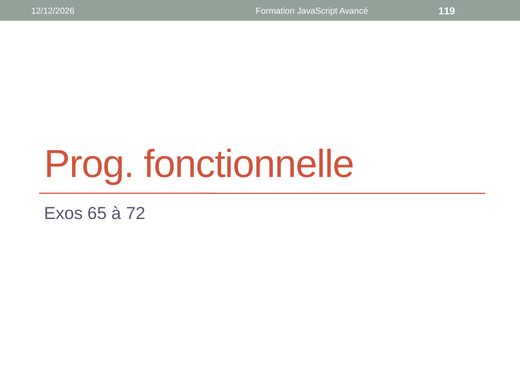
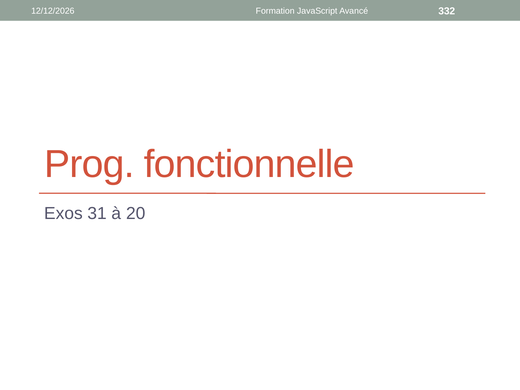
119: 119 -> 332 (447, 11)
65: 65 -> 31 (97, 214)
72: 72 -> 20 (136, 214)
